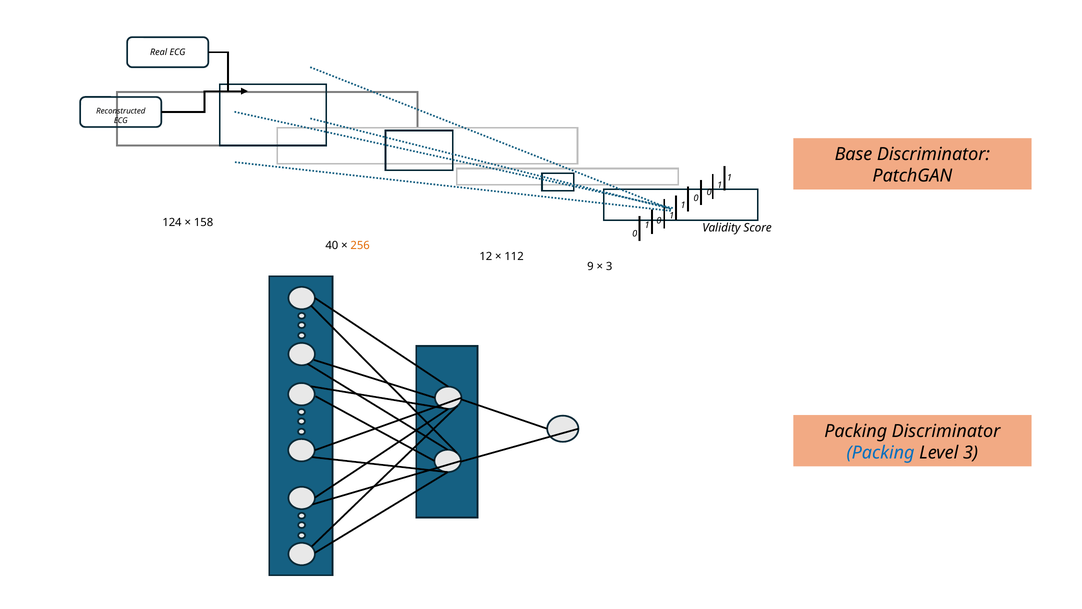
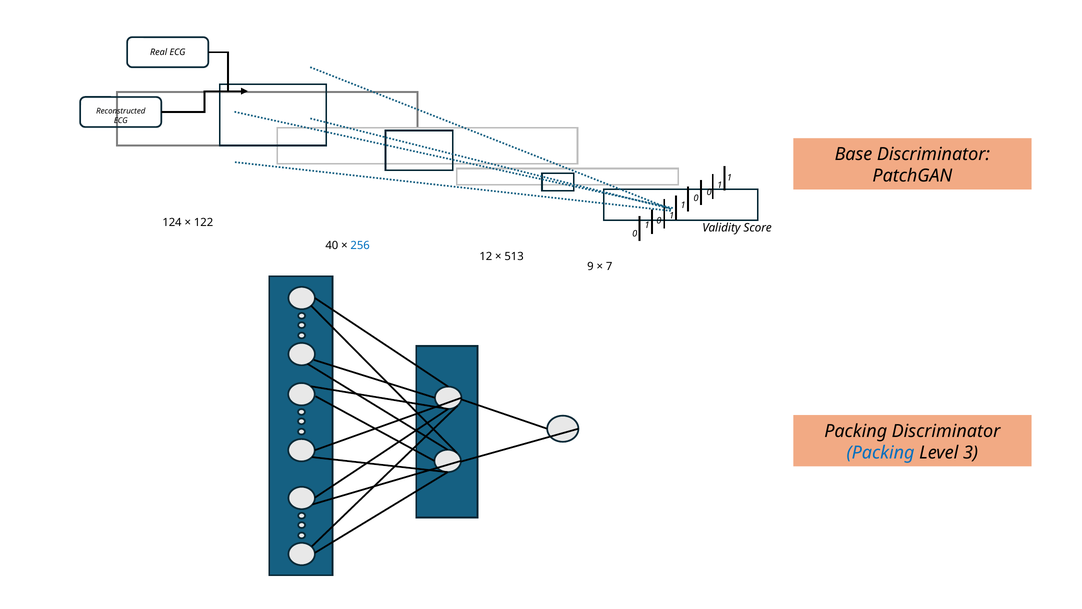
158: 158 -> 122 (204, 222)
256 colour: orange -> blue (360, 246)
112: 112 -> 513 (514, 256)
3: 3 -> 7 (609, 266)
